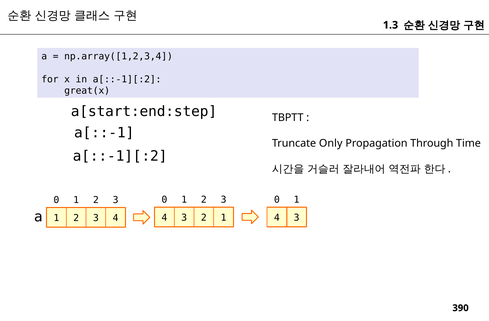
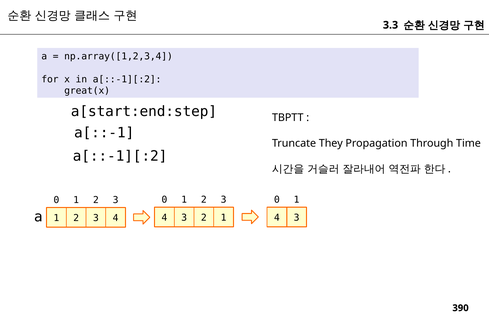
1.3: 1.3 -> 3.3 (391, 25)
Only: Only -> They (331, 143)
